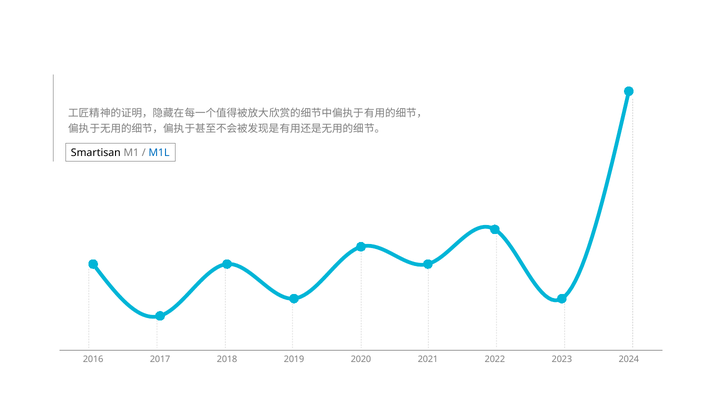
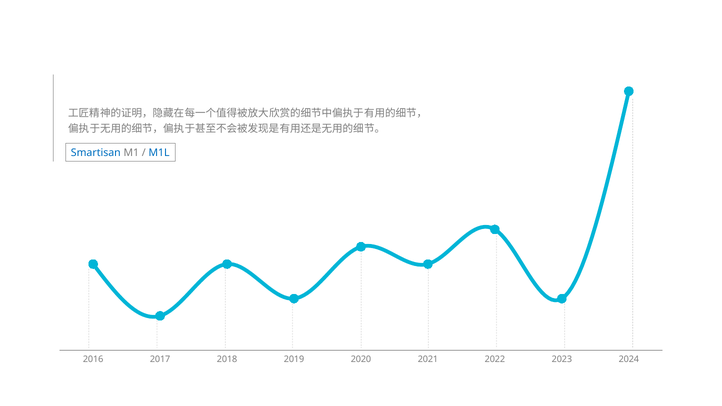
Smartisan colour: black -> blue (96, 153)
